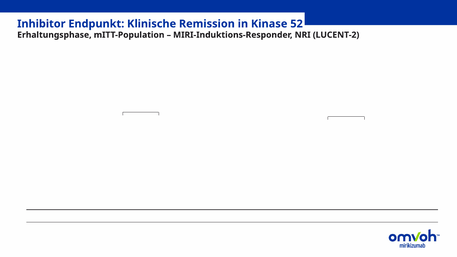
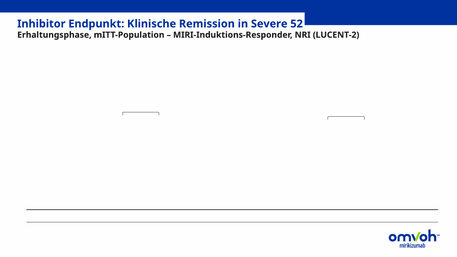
Kinase: Kinase -> Severe (269, 24)
